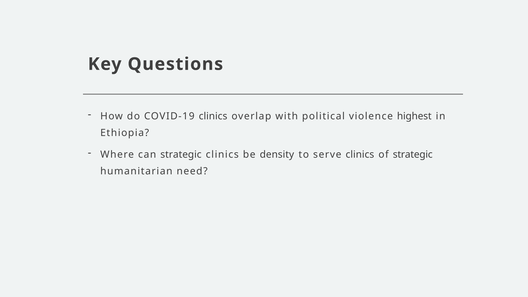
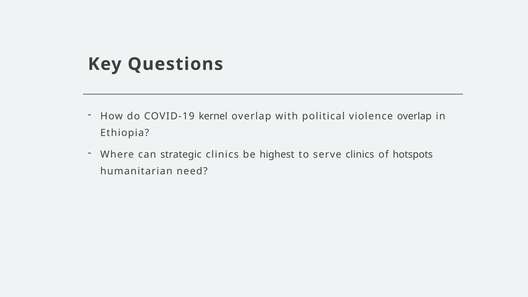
COVID-19 clinics: clinics -> kernel (213, 116)
violence highest: highest -> overlap (414, 116)
density: density -> highest (277, 155)
of strategic: strategic -> hotspots (413, 155)
